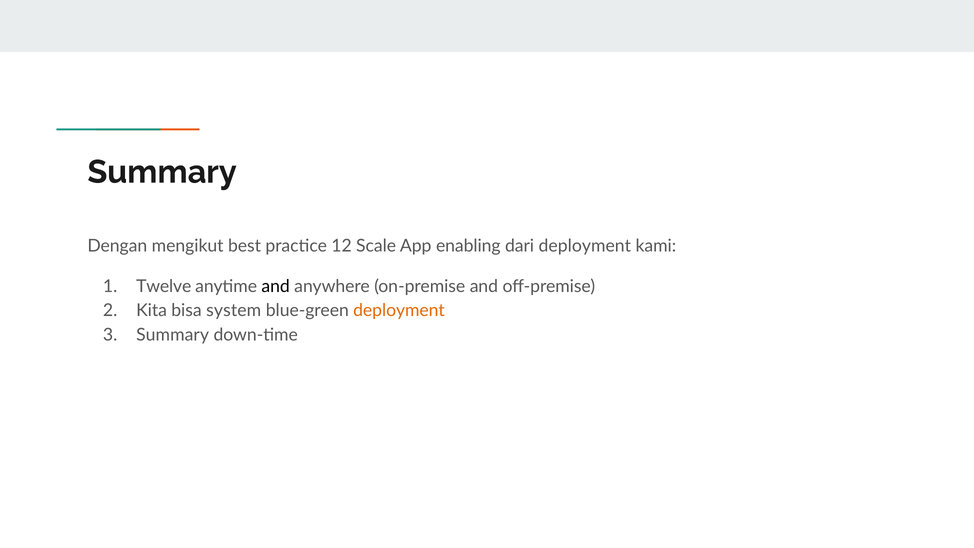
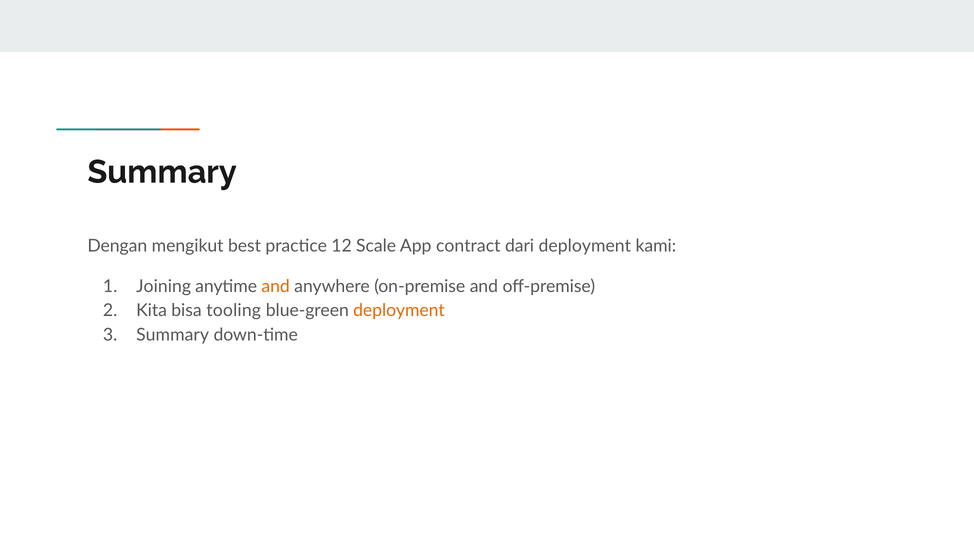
enabling: enabling -> contract (468, 246)
Twelve: Twelve -> Joining (164, 286)
and colour: black -> orange (276, 286)
system: system -> tooling (234, 311)
